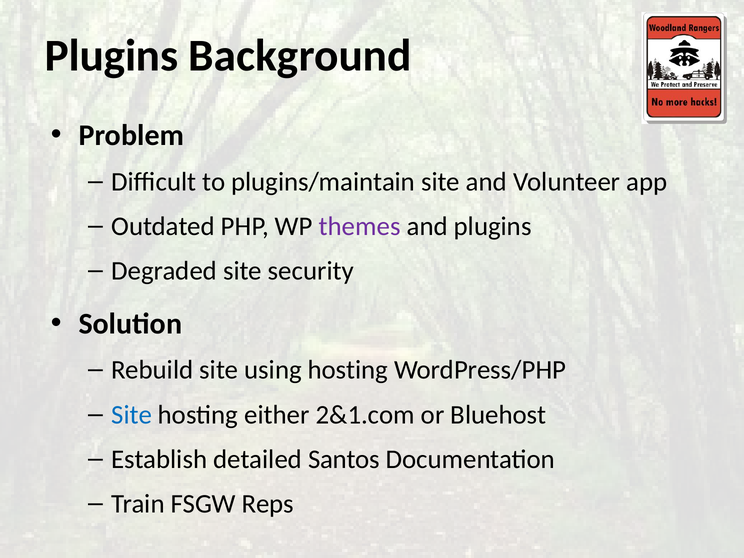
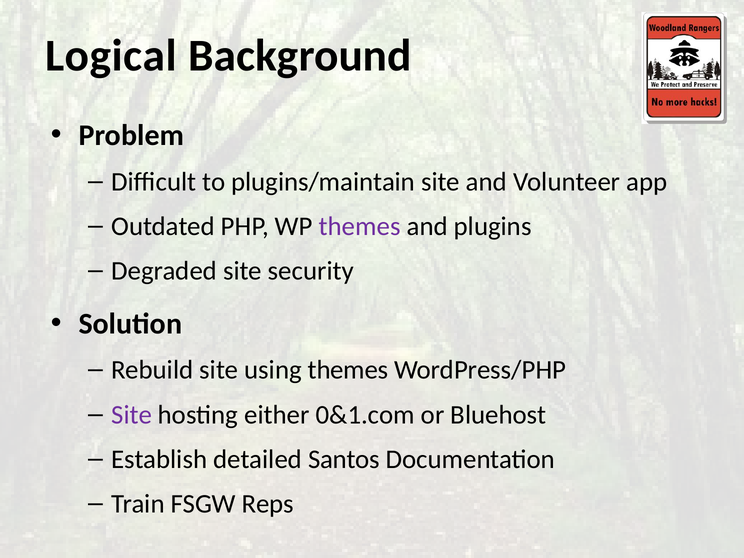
Plugins: Plugins -> Logical (111, 56)
using hosting: hosting -> themes (348, 370)
Site colour: blue -> purple (132, 415)
2&1.com: 2&1.com -> 0&1.com (365, 415)
